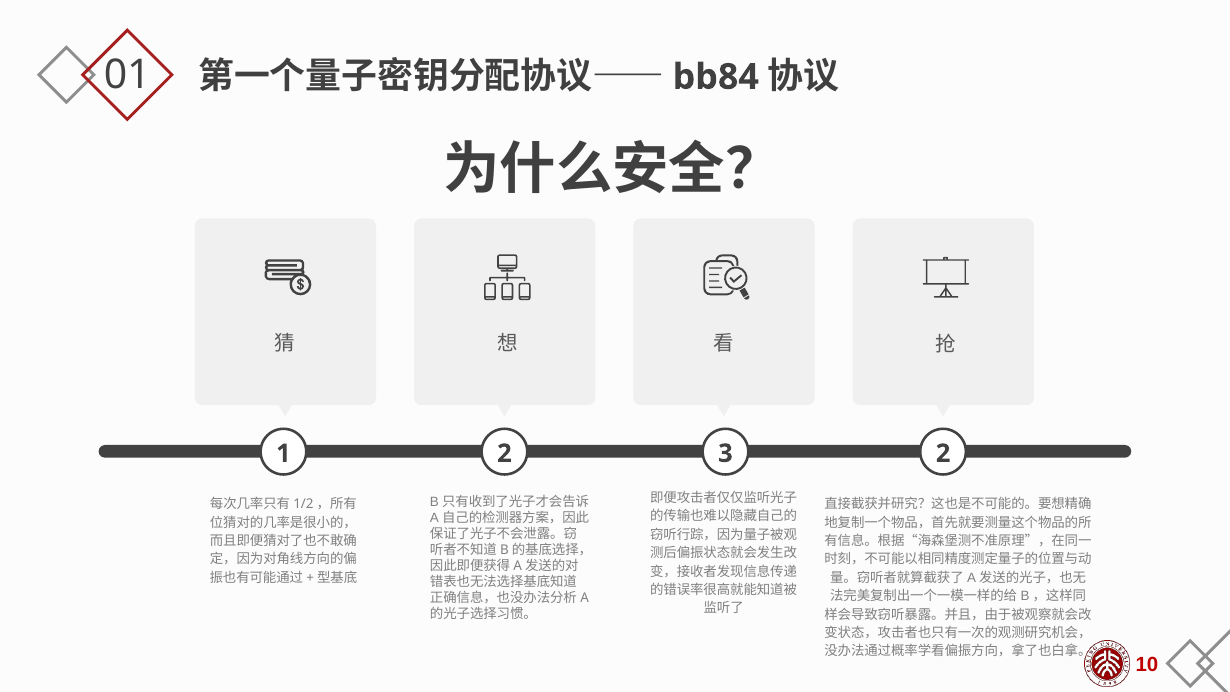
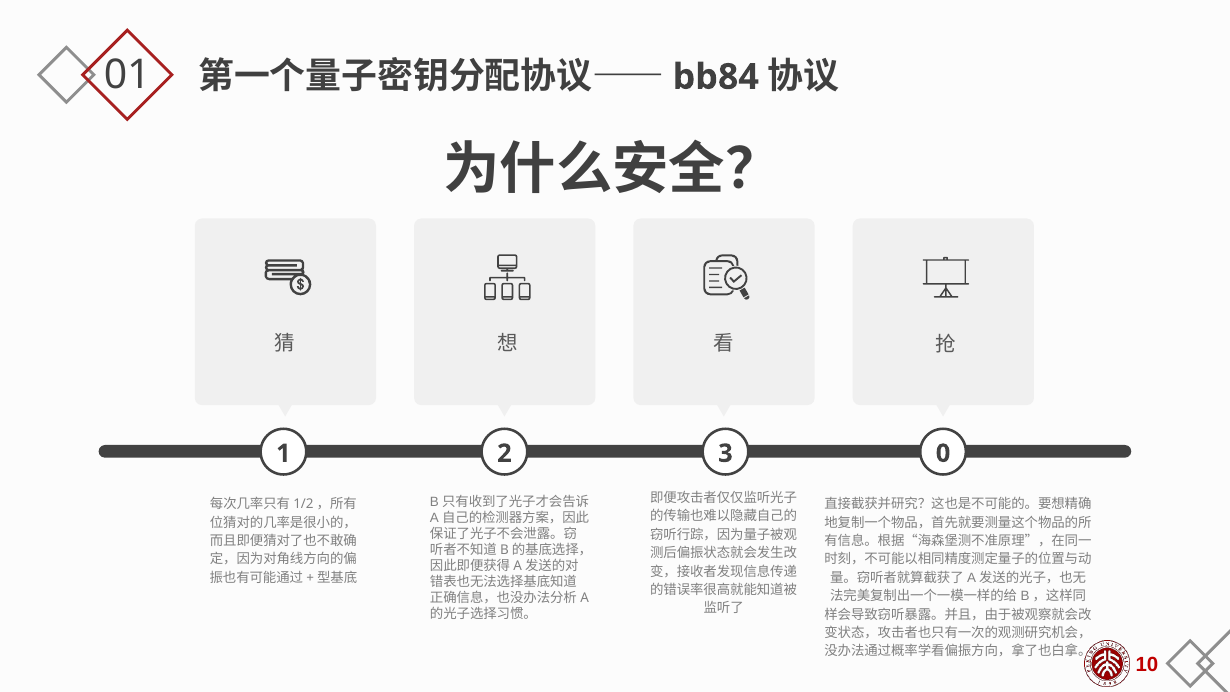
1 2: 2 -> 0 (943, 453)
